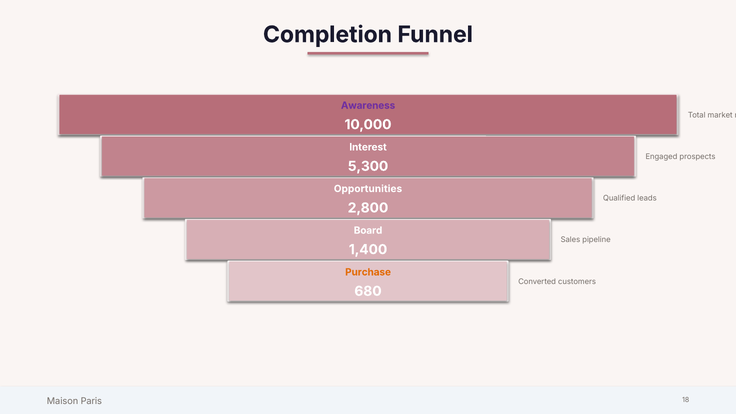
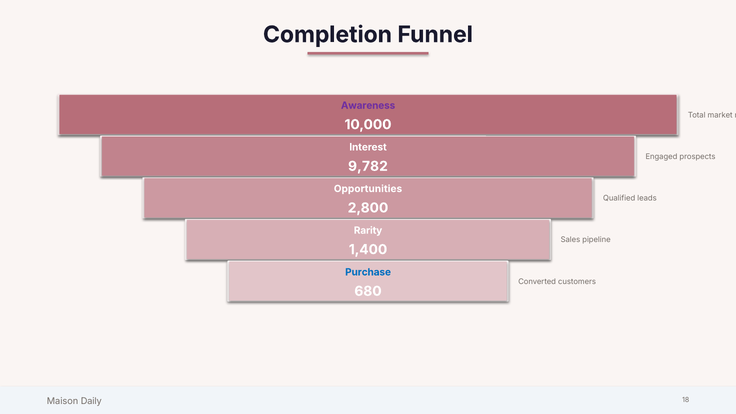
5,300: 5,300 -> 9,782 (368, 166)
Board: Board -> Rarity (368, 230)
Purchase colour: orange -> blue (368, 272)
Paris: Paris -> Daily (91, 401)
